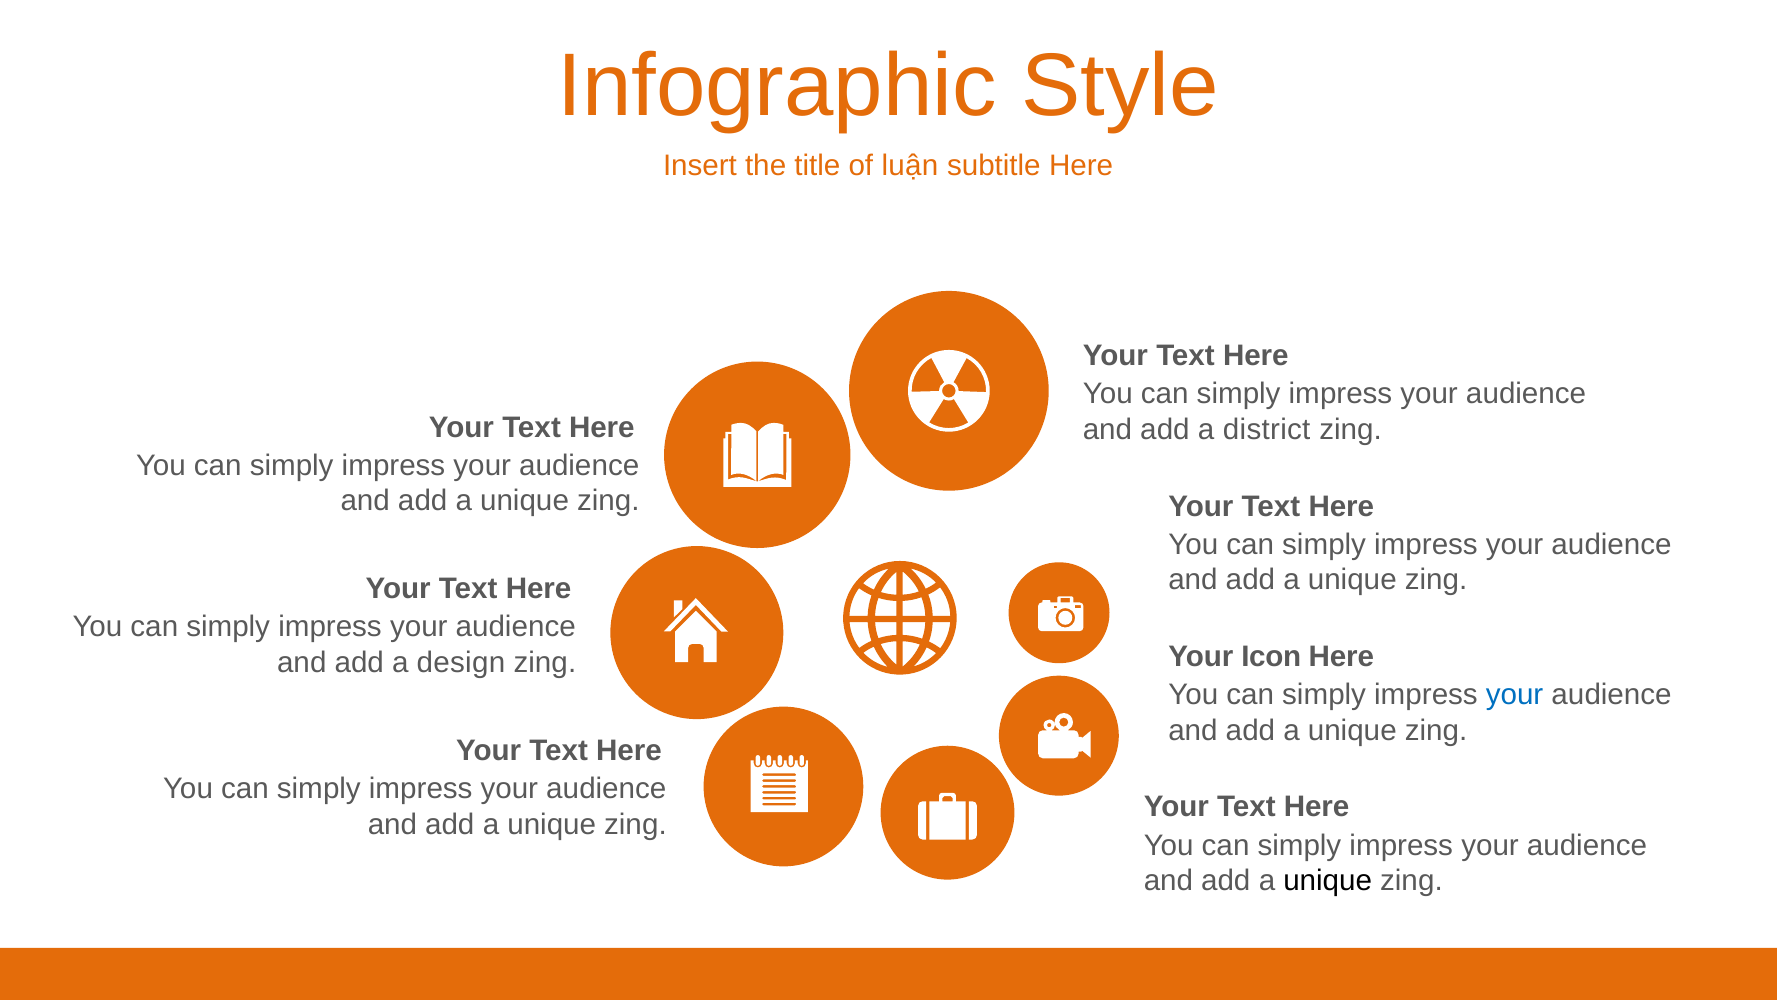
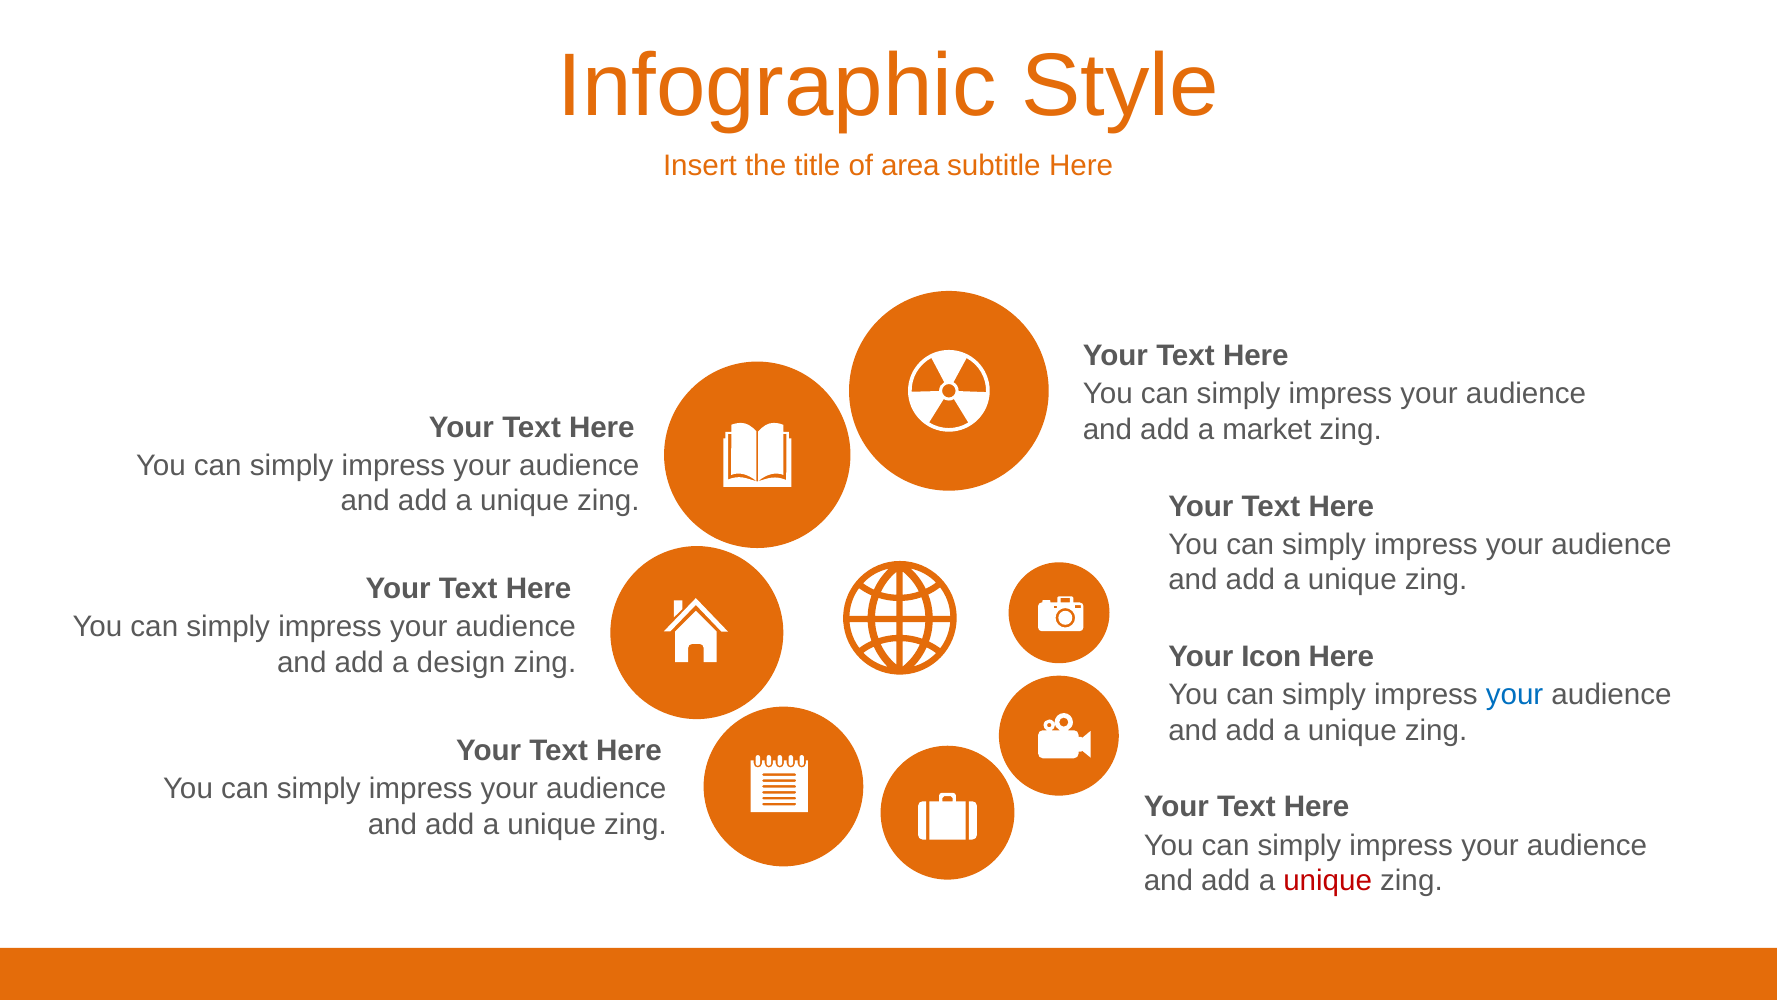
luận: luận -> area (910, 166)
district: district -> market (1267, 430)
unique colour: black -> red (1328, 880)
